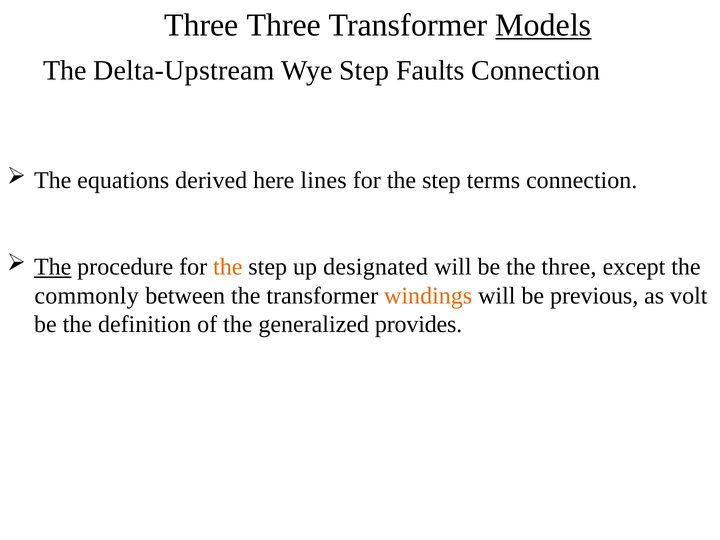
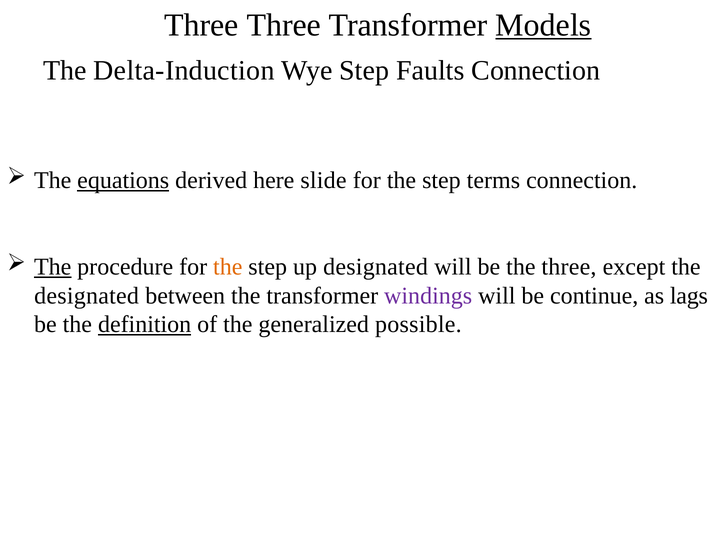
Delta-Upstream: Delta-Upstream -> Delta-Induction (184, 70)
equations underline: none -> present (123, 180)
lines: lines -> slide (324, 180)
commonly: commonly -> designated (87, 296)
windings colour: orange -> purple (428, 296)
previous: previous -> continue (594, 296)
volt: volt -> lags (689, 296)
definition underline: none -> present (145, 324)
provides: provides -> possible (418, 324)
